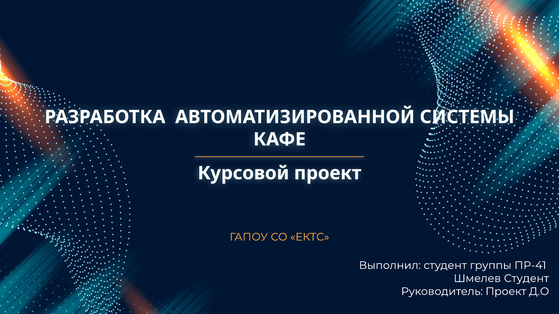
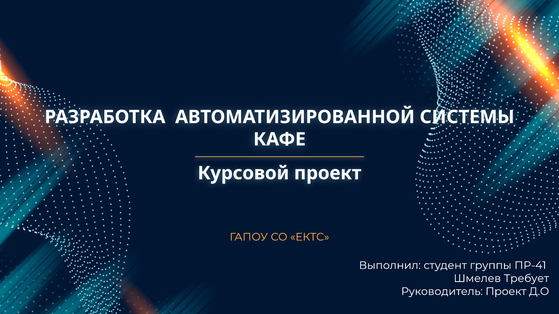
Шмелев Студент: Студент -> Требует (526, 279)
